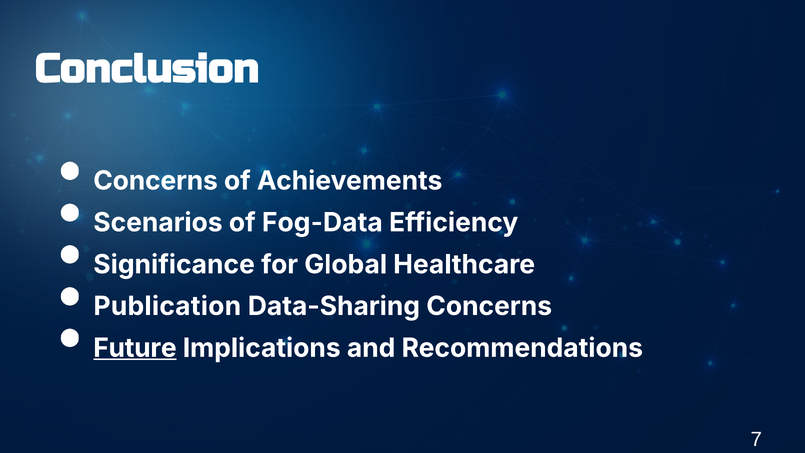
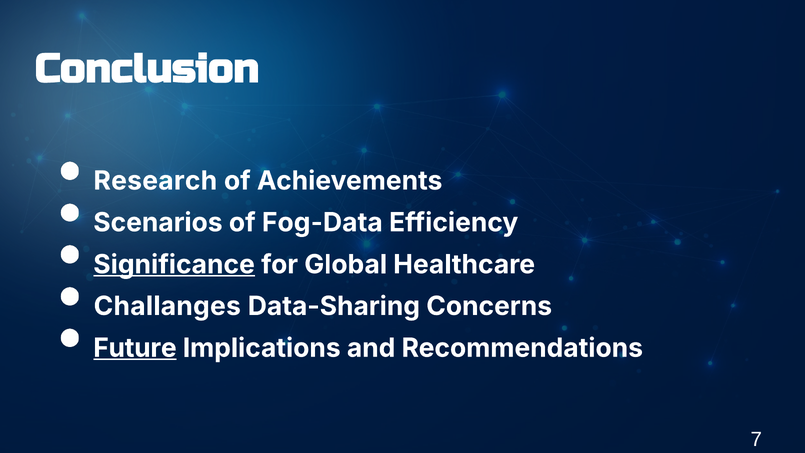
Concerns: Concerns -> Research (155, 181)
Significance underline: none -> present (174, 264)
Publication: Publication -> Challanges (167, 306)
